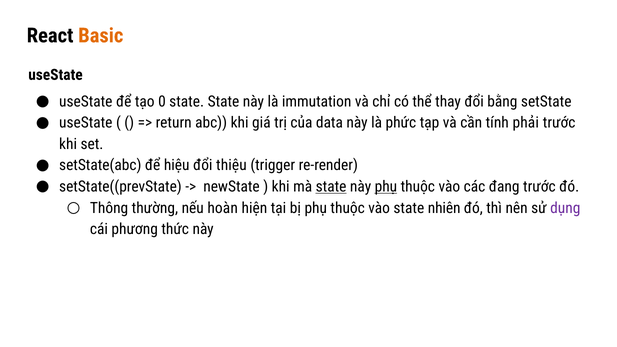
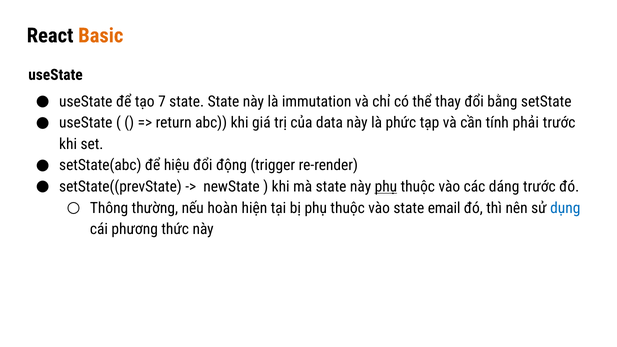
0: 0 -> 7 (162, 102)
thiệu: thiệu -> động (231, 165)
state underline: present -> none (331, 187)
đang: đang -> dáng (504, 187)
nhiên: nhiên -> email (444, 208)
dụng colour: purple -> blue (565, 208)
